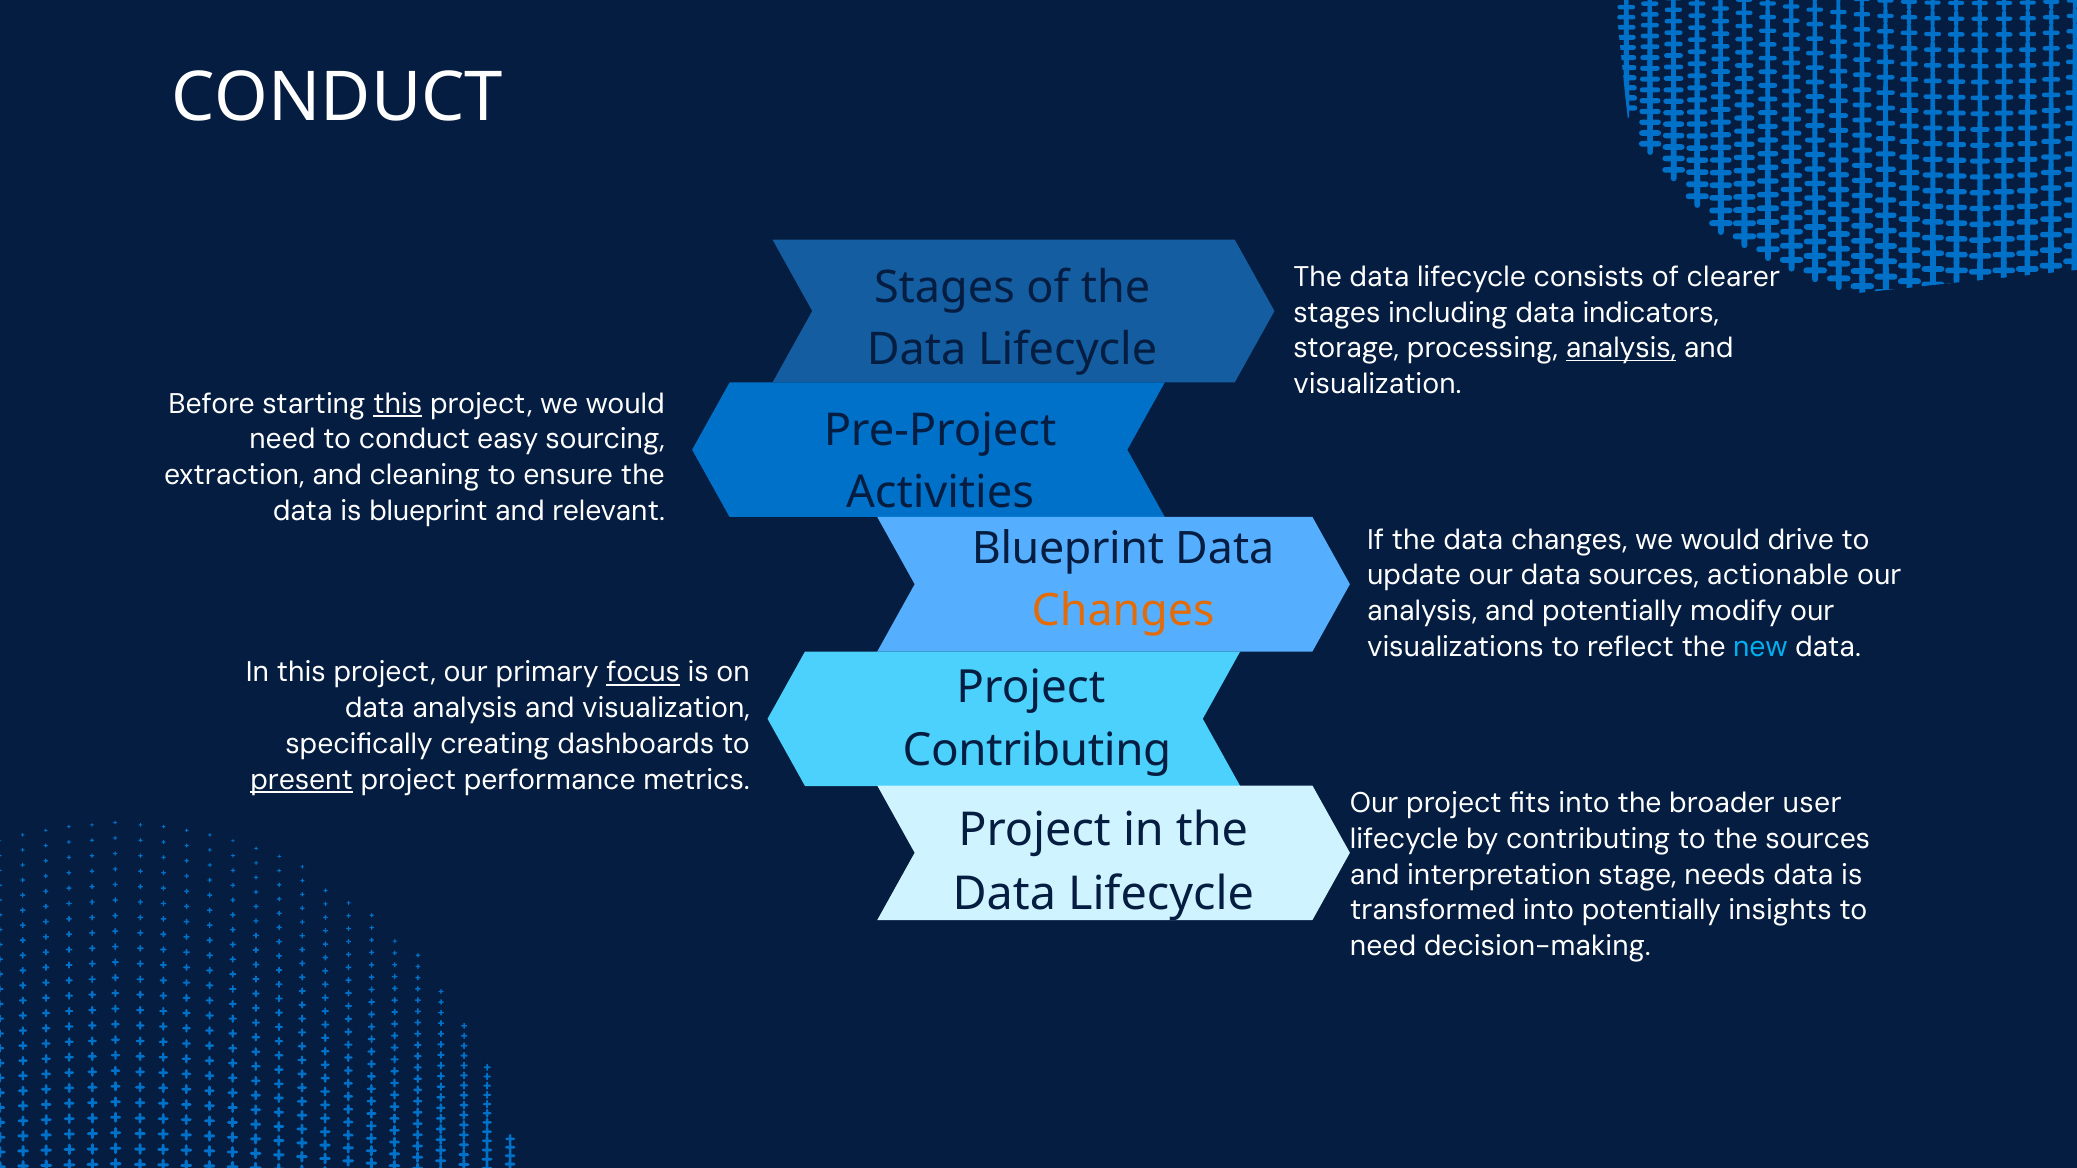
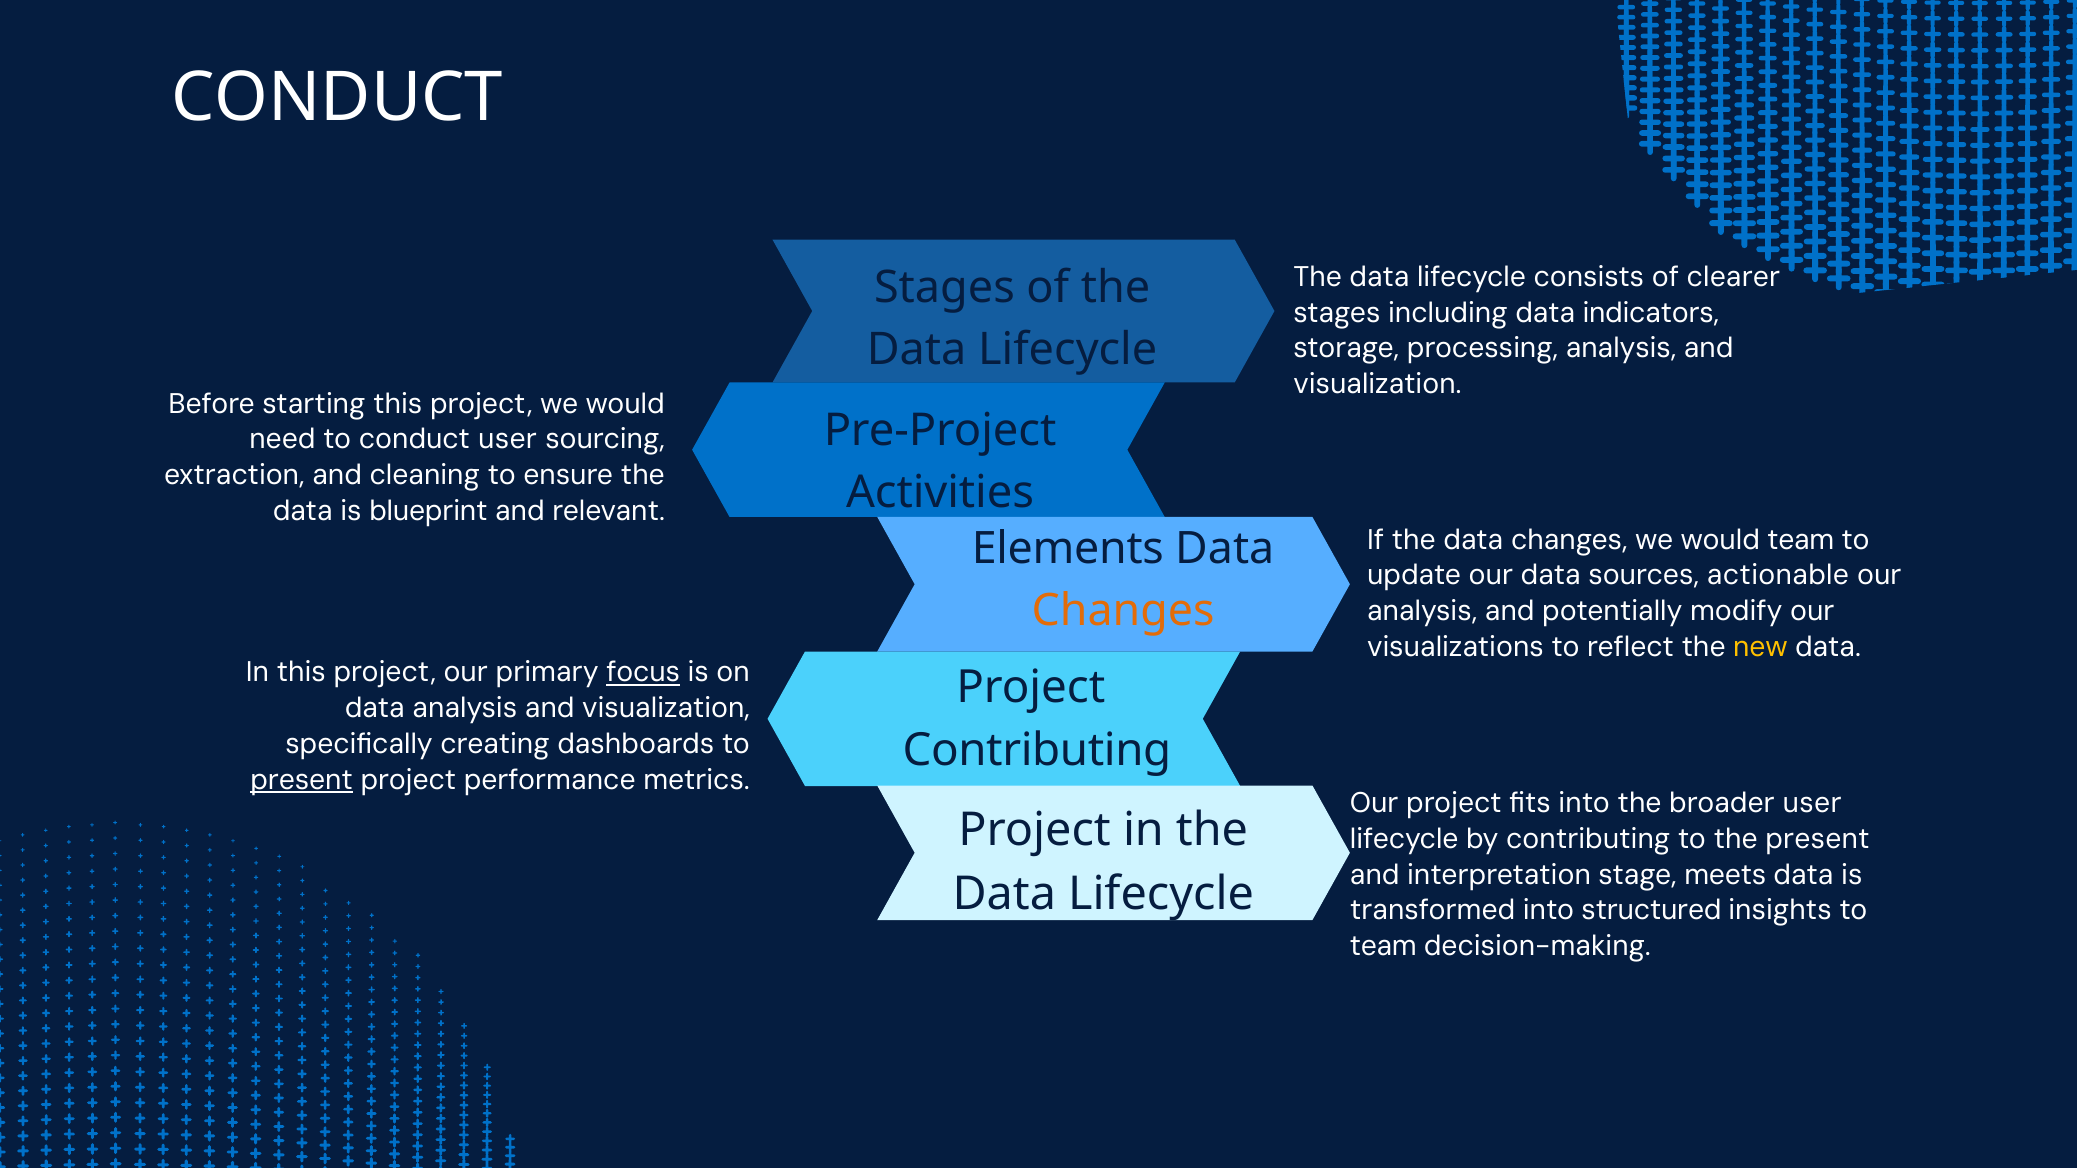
analysis underline: present -> none (1621, 348)
this underline: present -> none (398, 404)
conduct easy: easy -> user (508, 440)
would drive: drive -> team (1801, 540)
Blueprint: Blueprint -> Elements (1068, 549)
new colour: light blue -> yellow (1760, 647)
the sources: sources -> present (1818, 839)
needs: needs -> meets (1725, 875)
into potentially: potentially -> structured (1651, 911)
need: need -> team (1383, 946)
